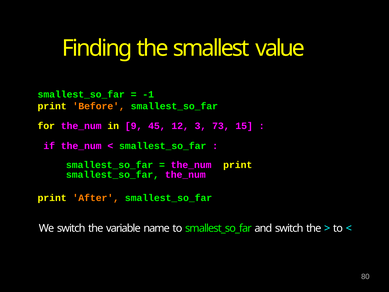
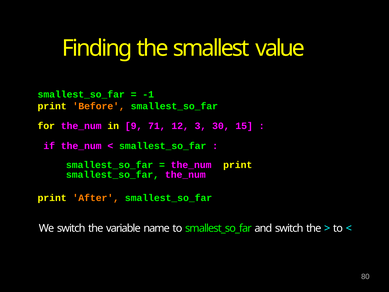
45: 45 -> 71 (157, 126)
73: 73 -> 30 (221, 126)
